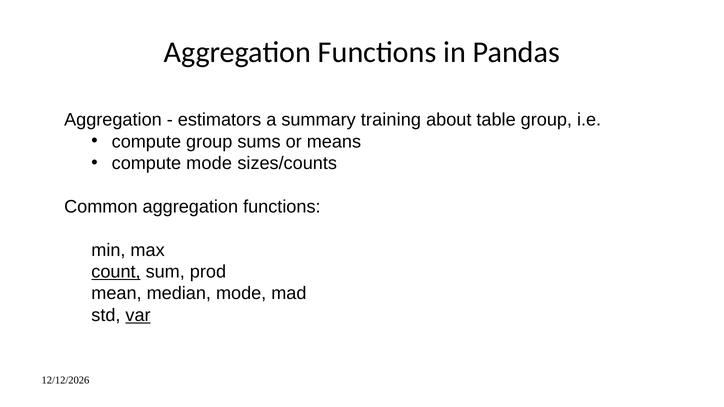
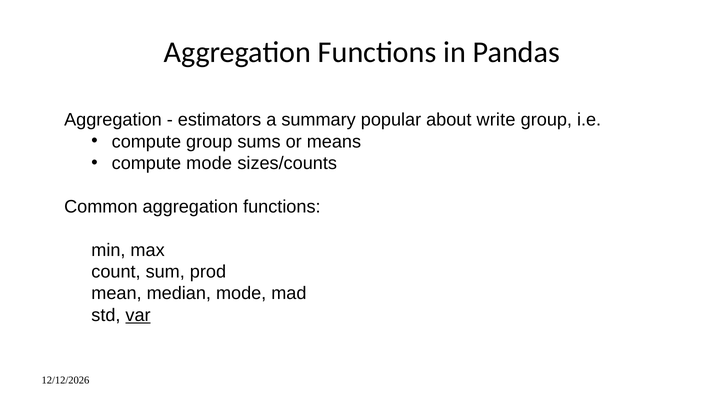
training: training -> popular (391, 120)
table: table -> write (496, 120)
count underline: present -> none (116, 272)
